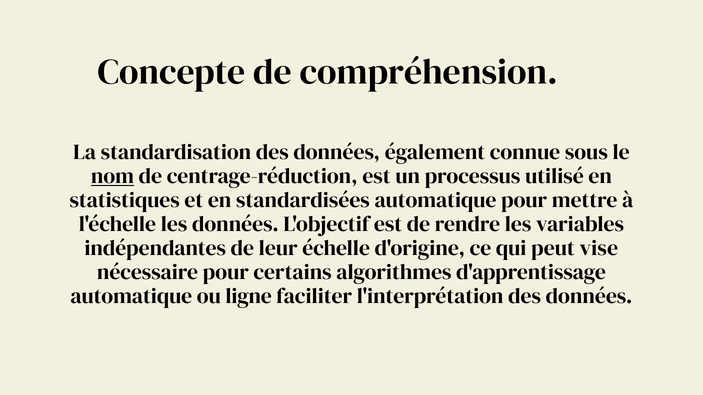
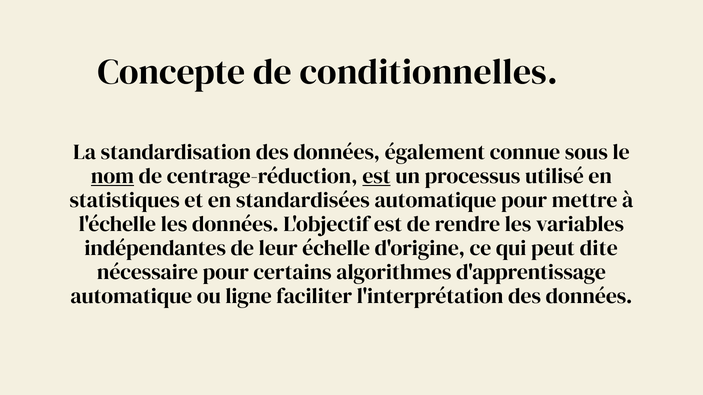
compréhension: compréhension -> conditionnelles (429, 72)
est underline: none -> present (376, 176)
vise: vise -> dite (599, 248)
